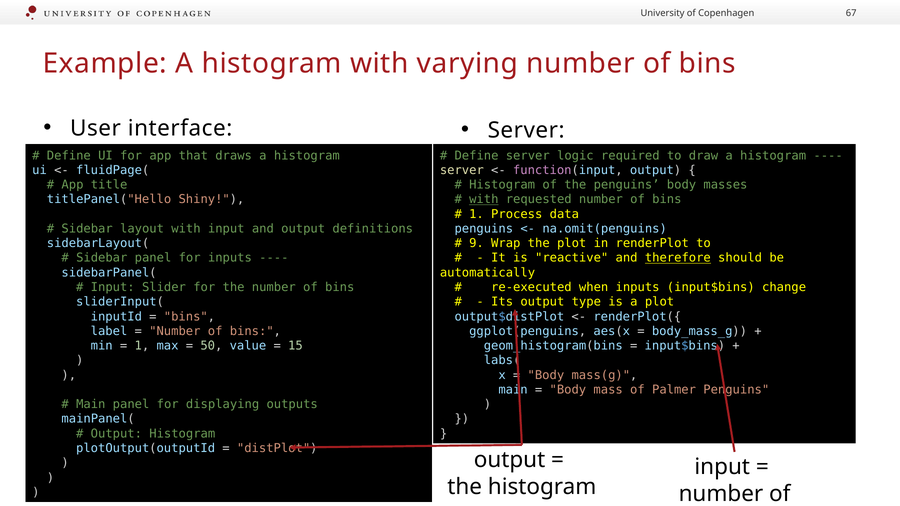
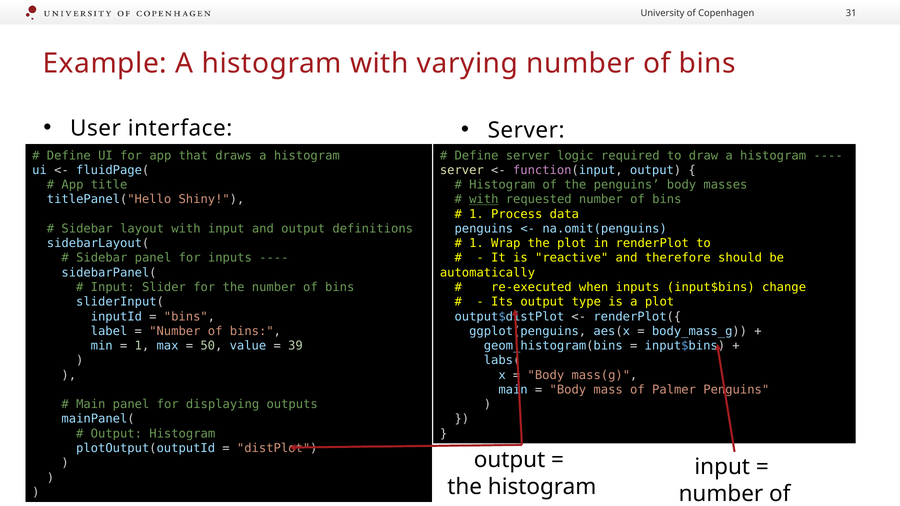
67: 67 -> 31 (851, 13)
9: 9 -> 1 (476, 243)
therefore underline: present -> none (678, 258)
15: 15 -> 39 (295, 346)
